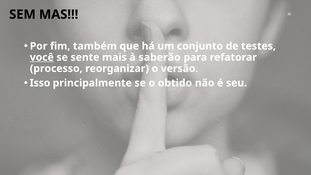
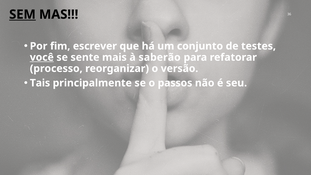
SEM underline: none -> present (22, 14)
também: também -> escrever (95, 46)
Isso: Isso -> Tais (40, 83)
obtido: obtido -> passos (175, 83)
